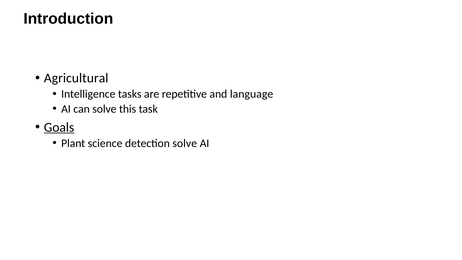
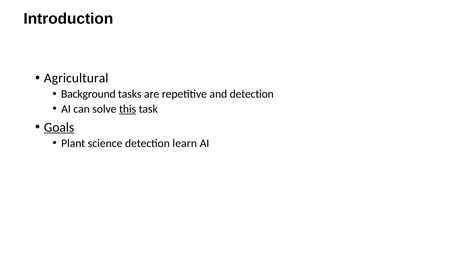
Intelligence: Intelligence -> Background (88, 94)
and language: language -> detection (252, 94)
this underline: none -> present (128, 109)
detection solve: solve -> learn (185, 143)
